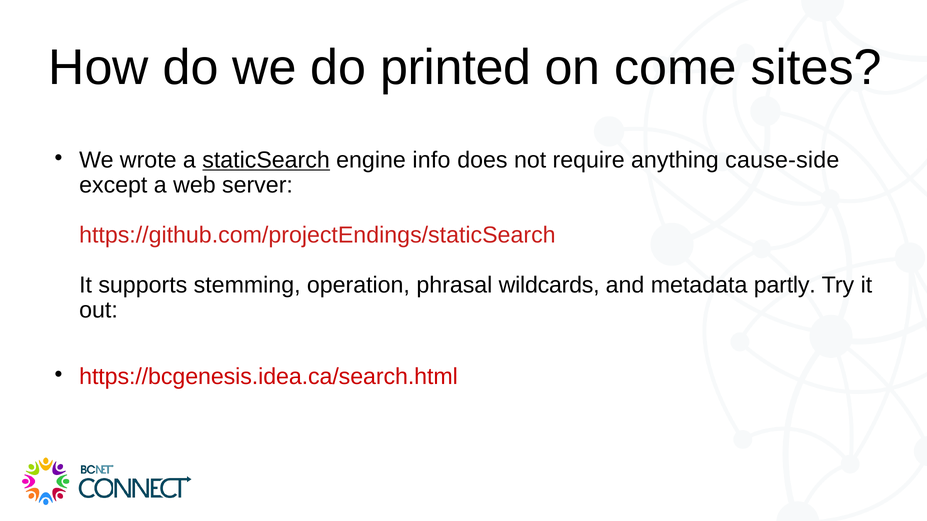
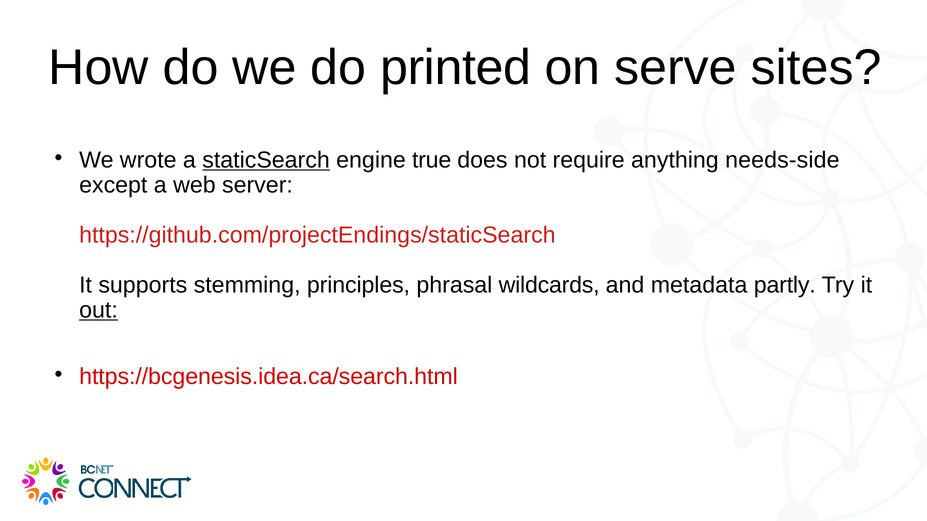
come: come -> serve (676, 68)
info: info -> true (432, 160)
cause-side: cause-side -> needs-side (782, 160)
operation: operation -> principles (359, 285)
out underline: none -> present (98, 310)
